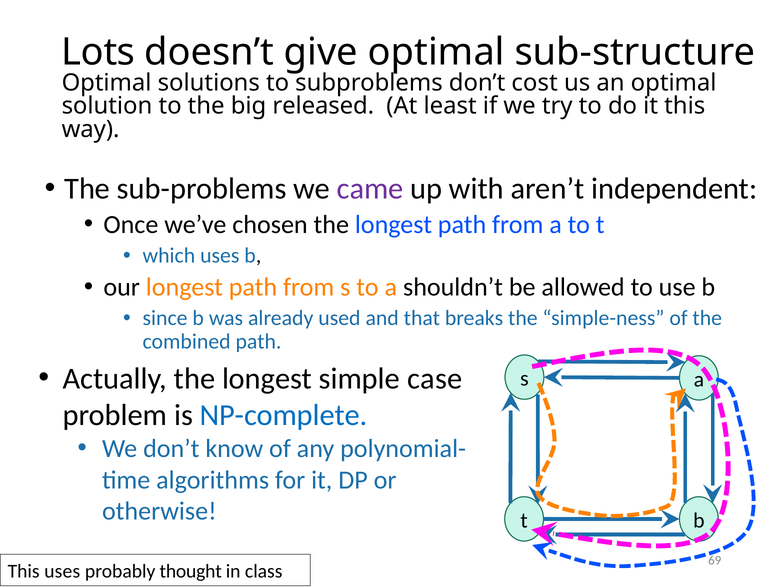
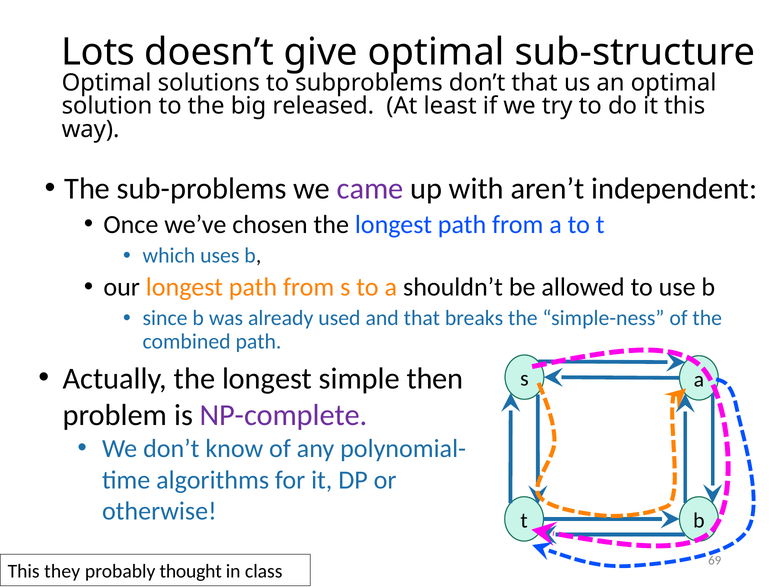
don’t cost: cost -> that (535, 83)
case: case -> then (435, 379)
NP-complete colour: blue -> purple (284, 415)
This uses: uses -> they (62, 572)
